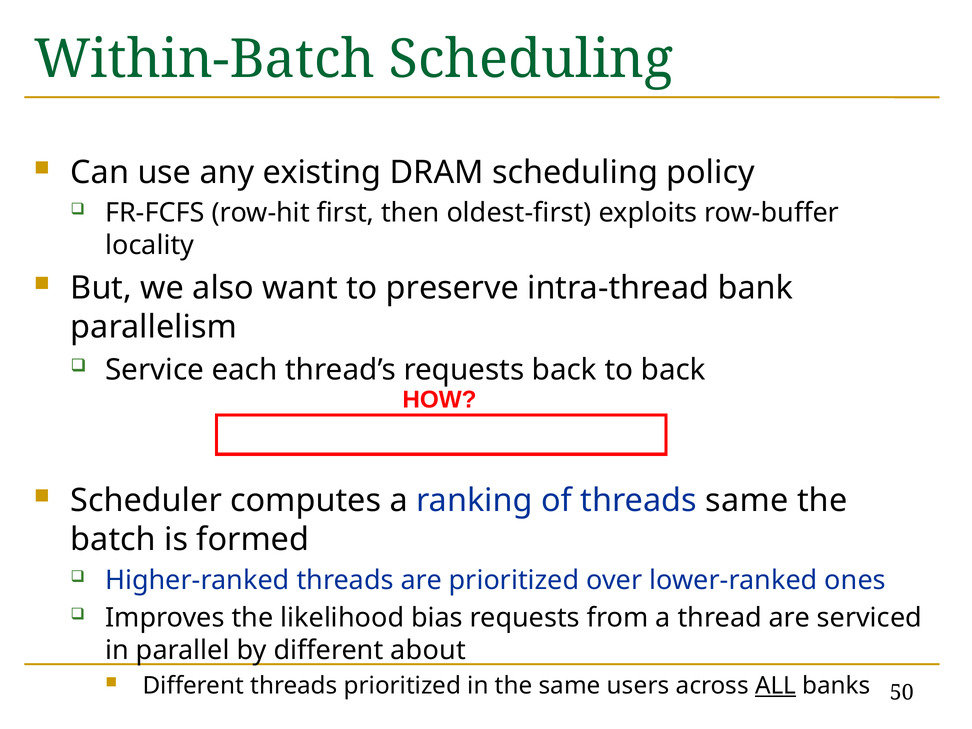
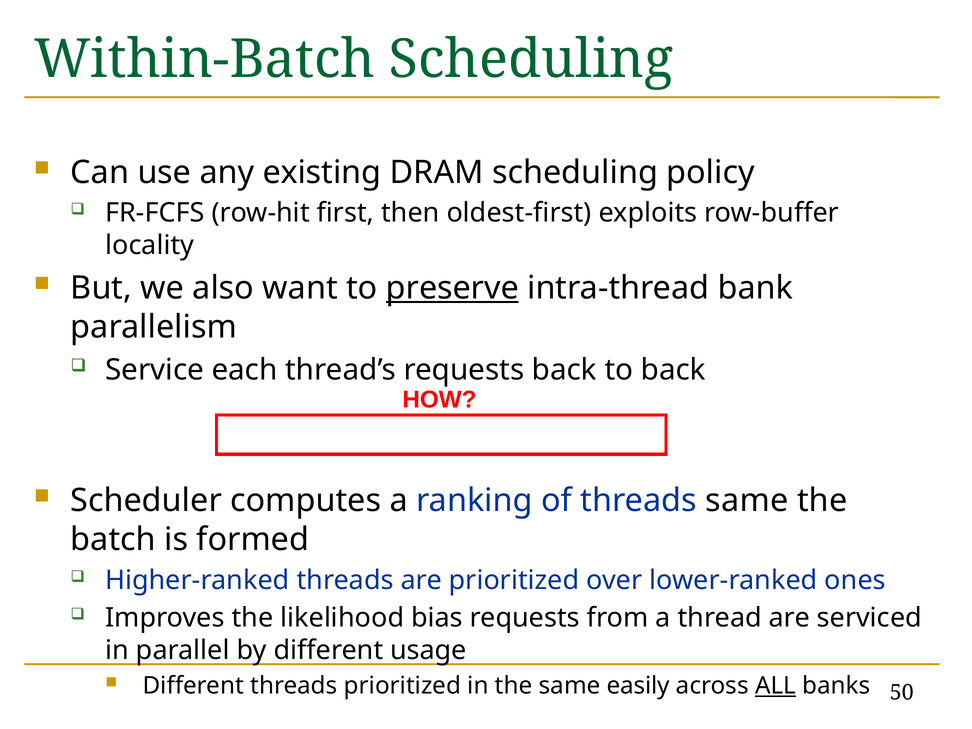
preserve underline: none -> present (452, 288)
about: about -> usage (428, 650)
users: users -> easily (638, 686)
